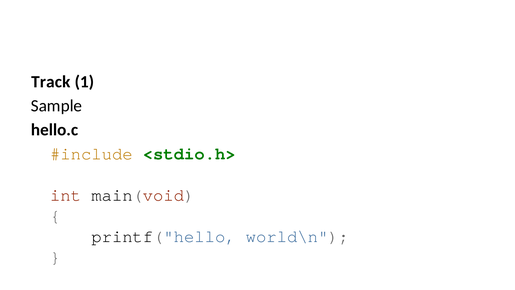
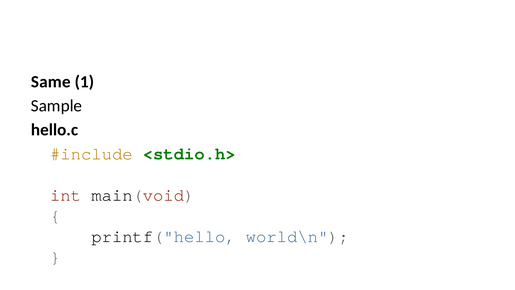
Track: Track -> Same (51, 82)
